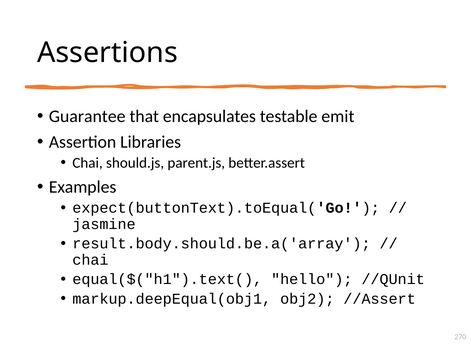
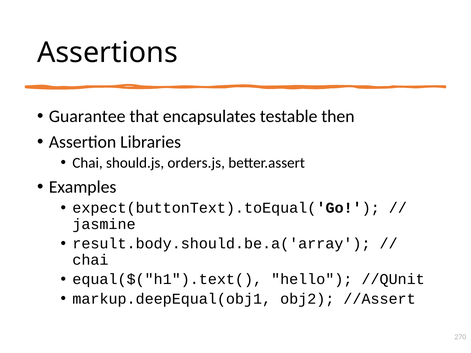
emit: emit -> then (338, 116)
parent.js: parent.js -> orders.js (196, 163)
